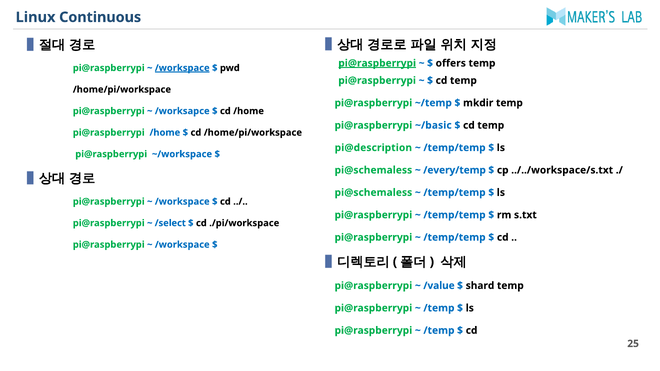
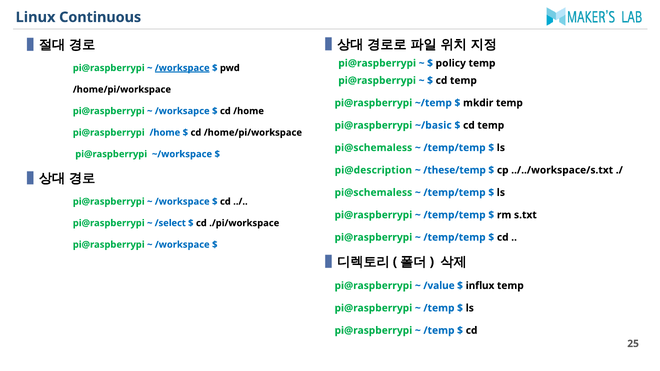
pi@raspberrypi underline: present -> none (377, 63)
offers: offers -> policy (451, 63)
pi@description: pi@description -> pi@schemaless (373, 148)
pi@schemaless: pi@schemaless -> pi@description (373, 170)
/every/temp: /every/temp -> /these/temp (455, 170)
shard: shard -> influx (480, 286)
